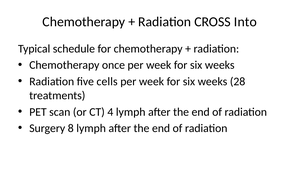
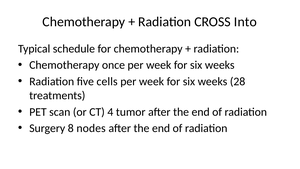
4 lymph: lymph -> tumor (131, 112)
8 lymph: lymph -> nodes (91, 128)
